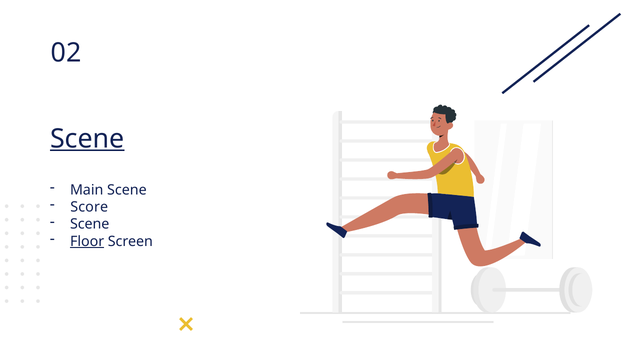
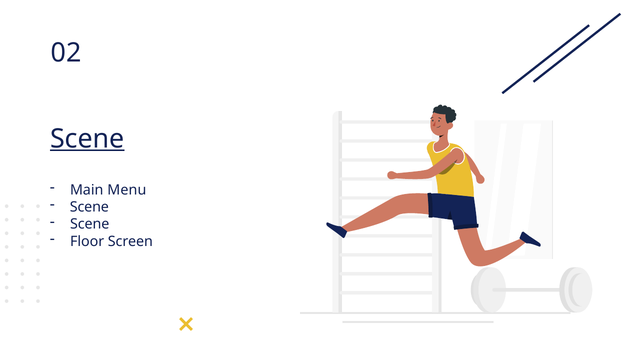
Main Scene: Scene -> Menu (127, 190)
Score: Score -> Scene (89, 207)
Floor underline: present -> none (87, 241)
